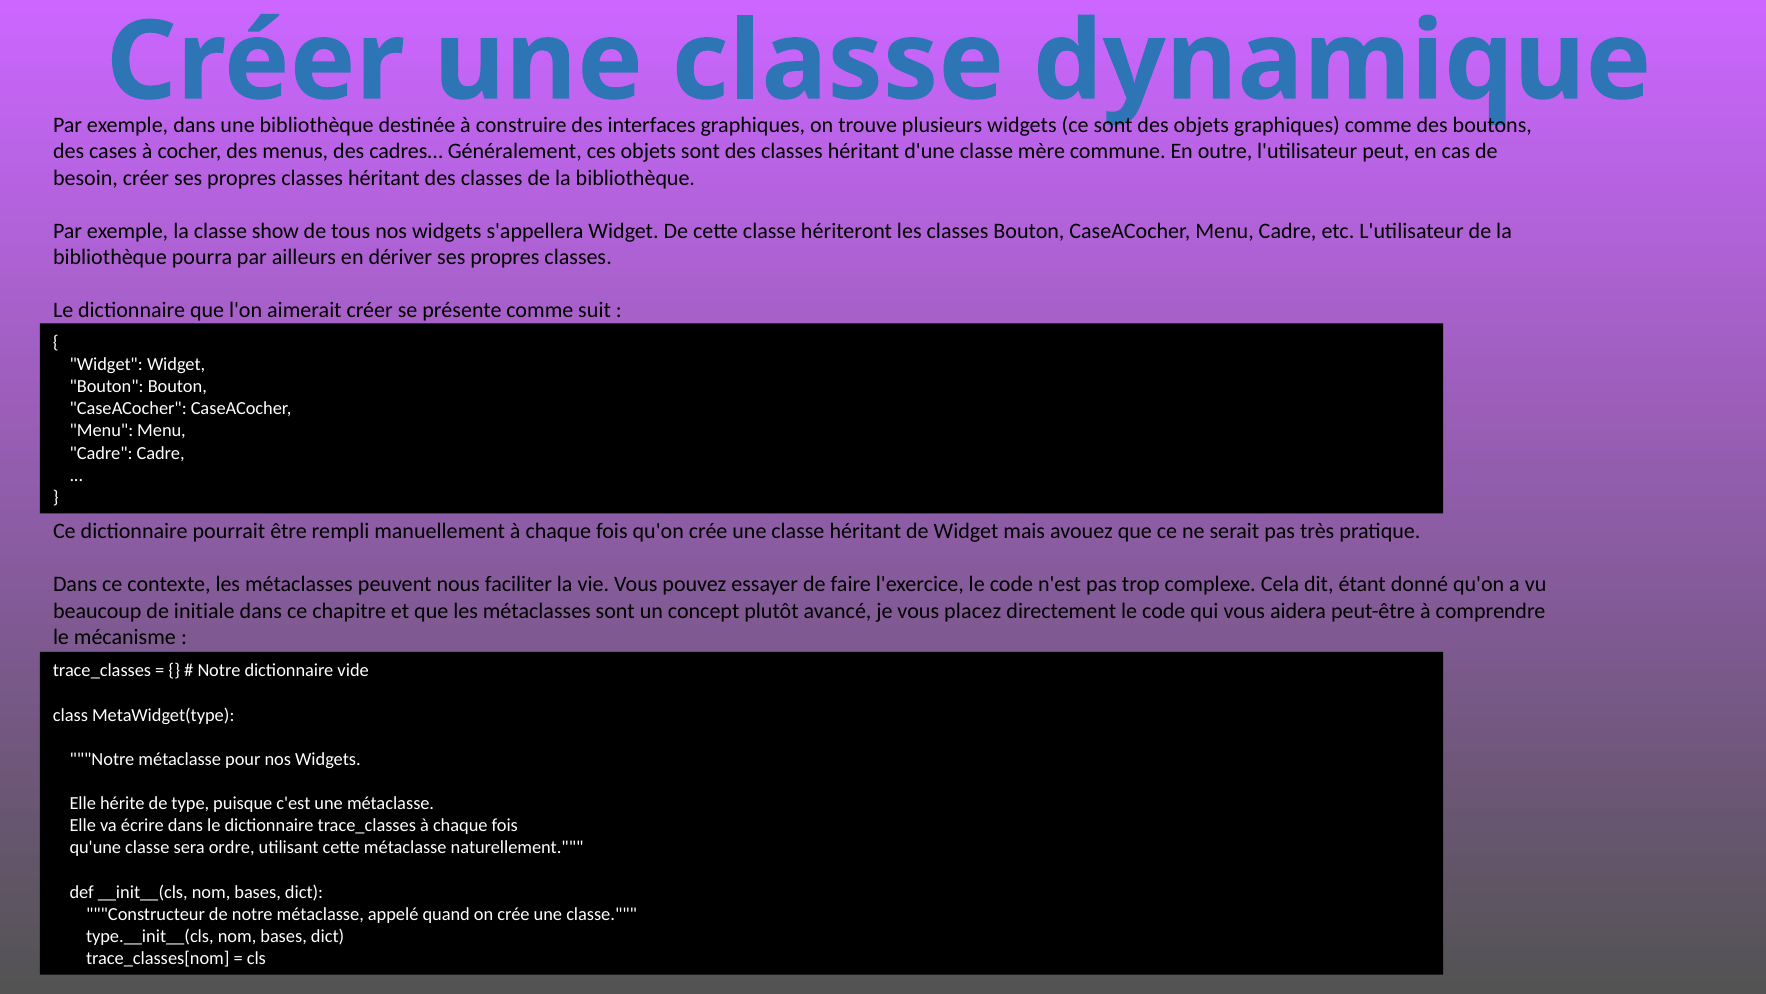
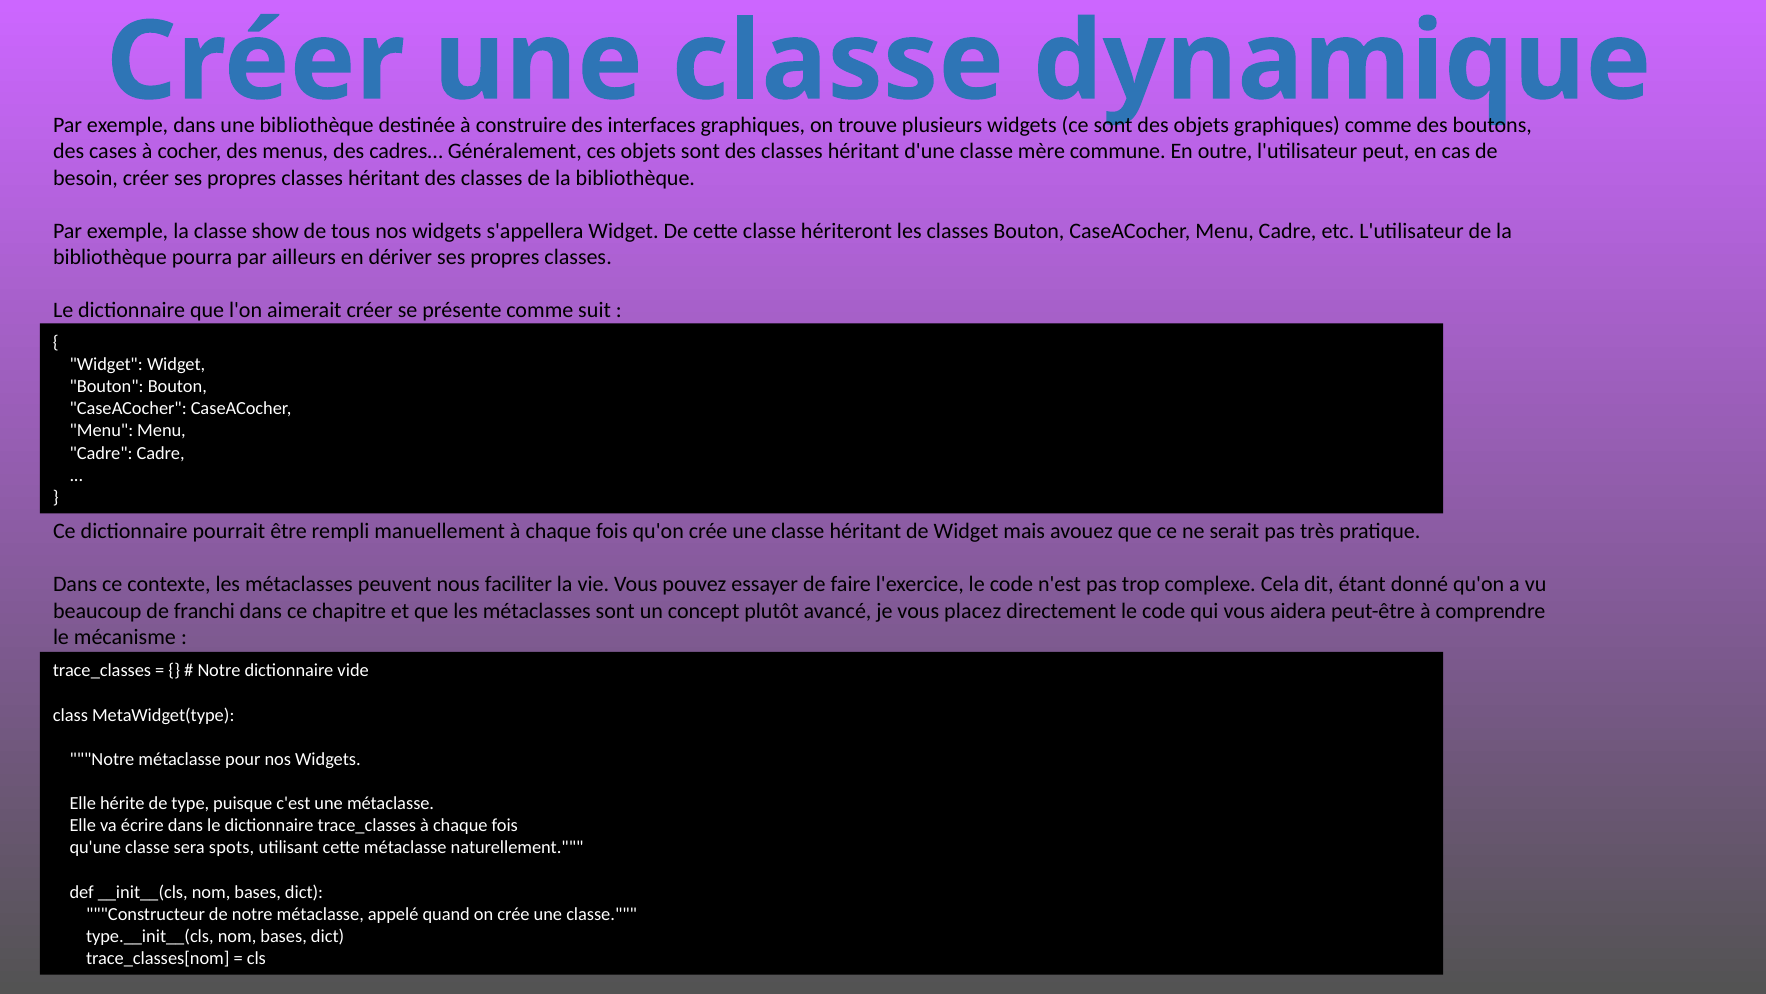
initiale: initiale -> franchi (204, 611)
ordre: ordre -> spots (232, 847)
